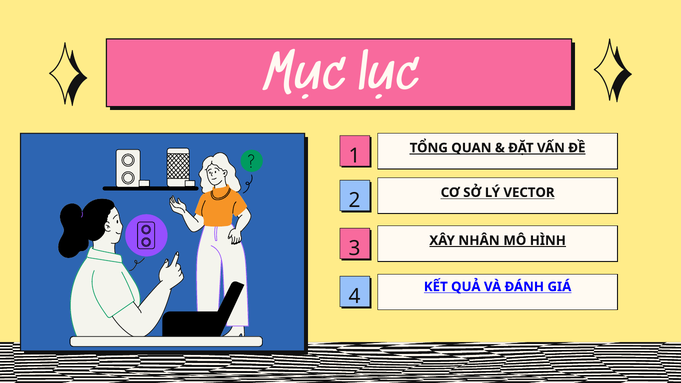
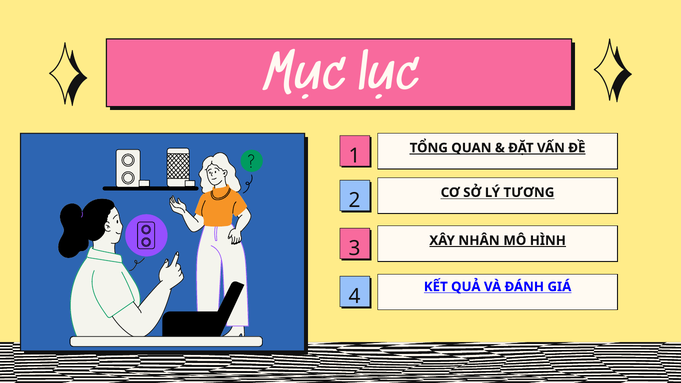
VECTOR: VECTOR -> TƯƠNG (529, 193)
